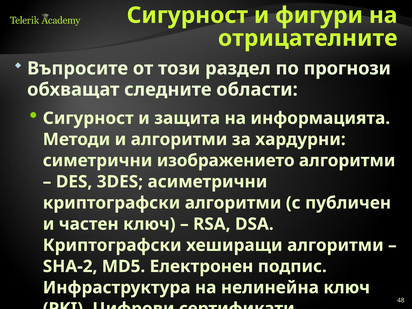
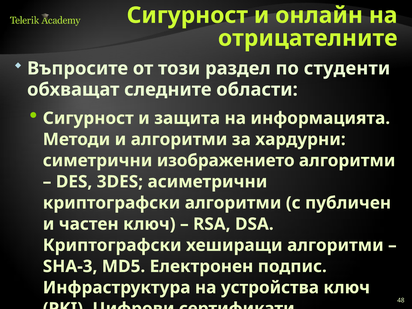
фигури: фигури -> онлайн (319, 15)
прогнози: прогнози -> студенти (347, 68)
SHA-2: SHA-2 -> SHA-3 (70, 266)
нелинейна: нелинейна -> устройства (270, 288)
